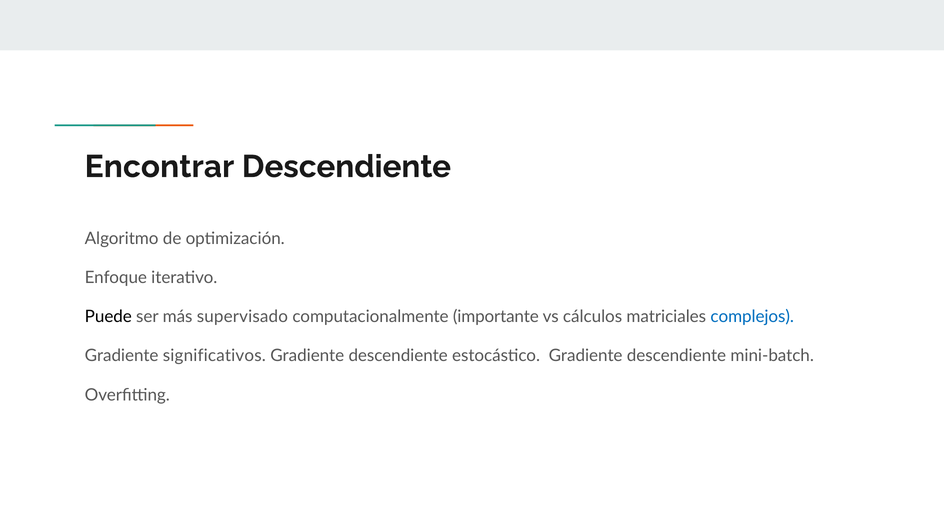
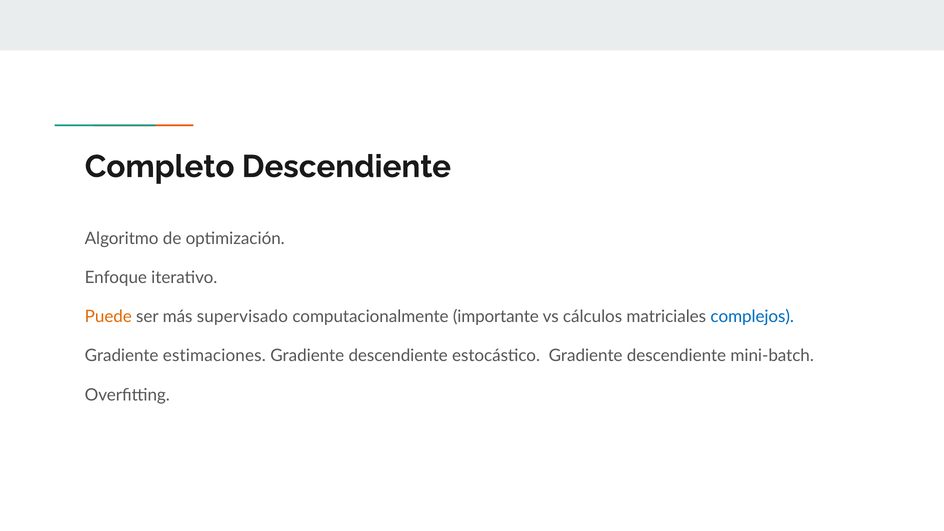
Encontrar: Encontrar -> Completo (160, 167)
Puede colour: black -> orange (108, 317)
significativos: significativos -> estimaciones (214, 356)
